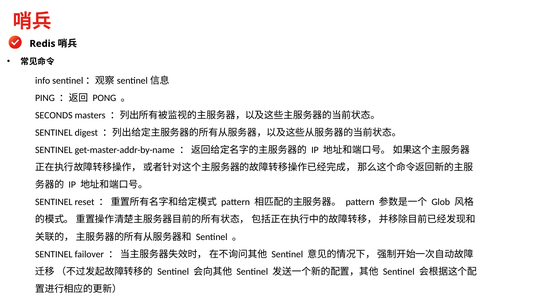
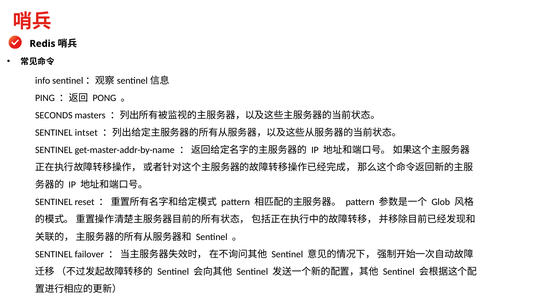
digest: digest -> intset (86, 133)
